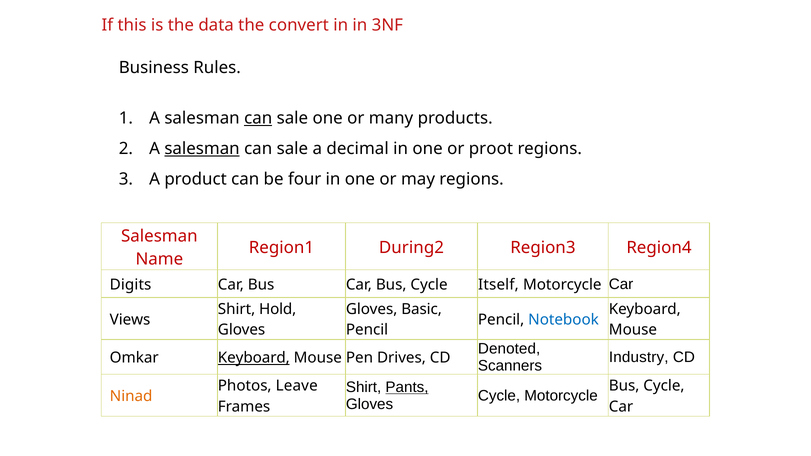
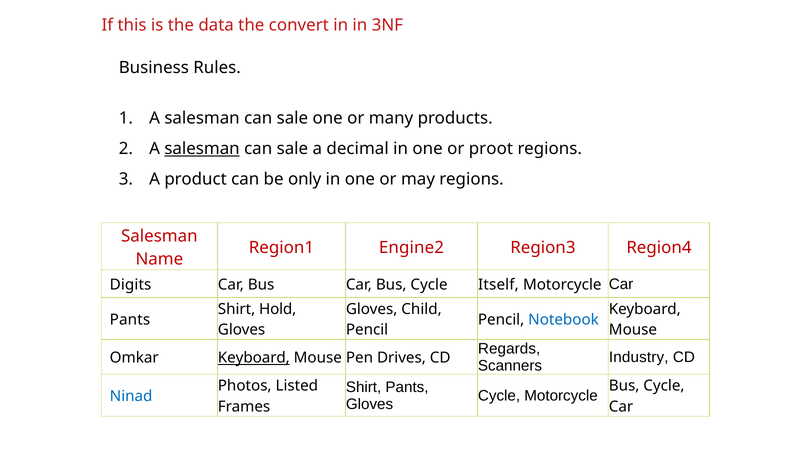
can underline: present -> none (258, 118)
four: four -> only (305, 179)
During2: During2 -> Engine2 (411, 248)
Basic: Basic -> Child (422, 309)
Views: Views -> Pants (130, 320)
Denoted: Denoted -> Regards (509, 349)
Pants underline: present -> none (407, 387)
Leave: Leave -> Listed (297, 386)
Ninad colour: orange -> blue (131, 396)
